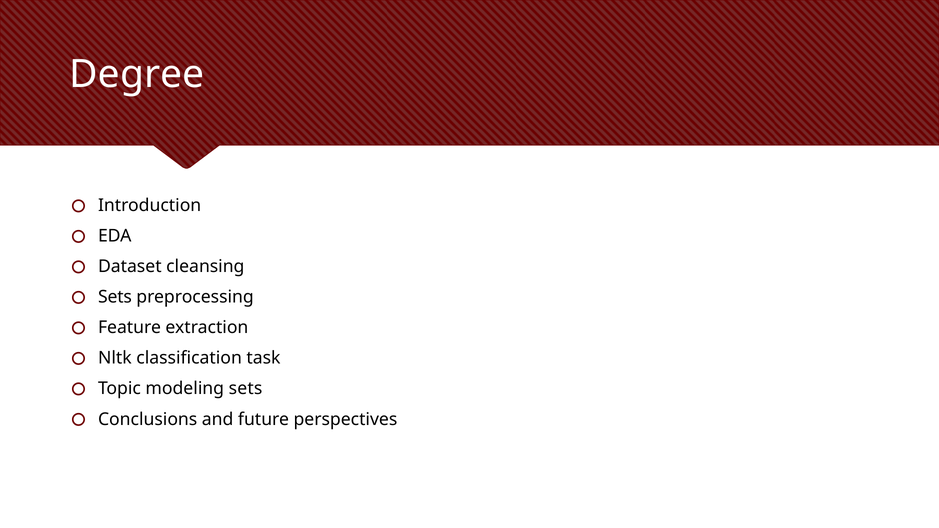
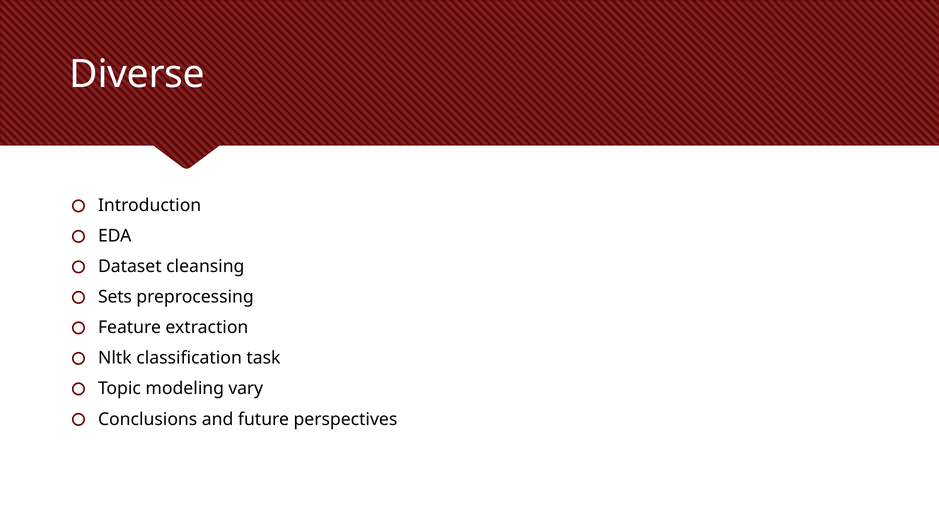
Degree: Degree -> Diverse (137, 75)
modeling sets: sets -> vary (246, 389)
